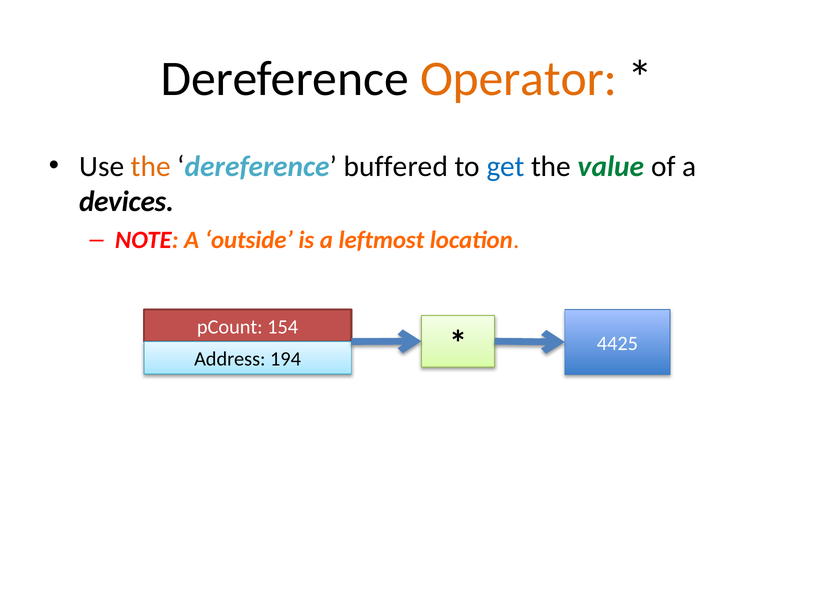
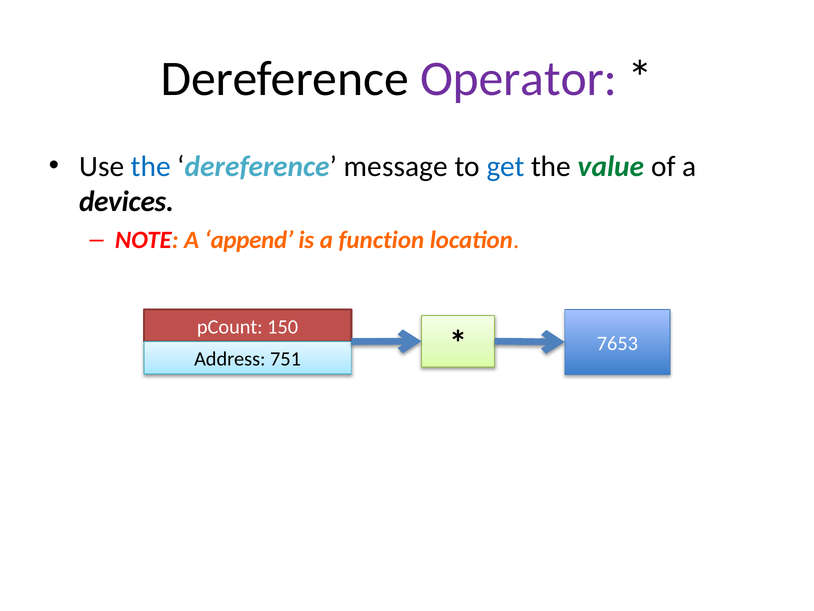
Operator colour: orange -> purple (519, 79)
the colour: orange -> blue (151, 166)
buffered: buffered -> message (396, 166)
outside: outside -> append (249, 240)
leftmost: leftmost -> function (381, 240)
154: 154 -> 150 (283, 327)
194: 194 -> 751 (286, 359)
4425: 4425 -> 7653 (617, 343)
